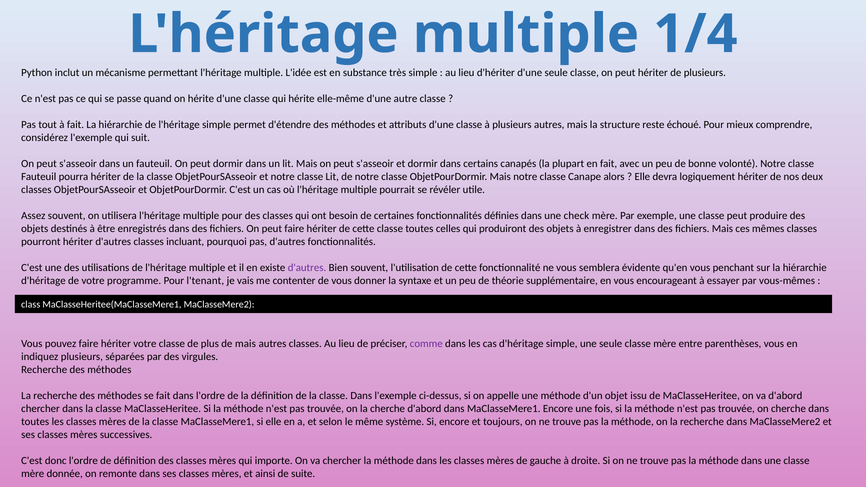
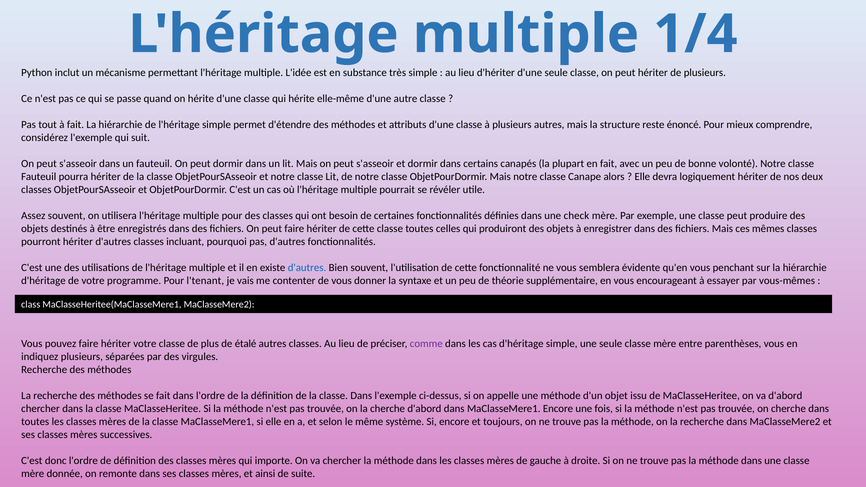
échoué: échoué -> énoncé (684, 125)
d'autres colour: purple -> blue (307, 268)
de mais: mais -> étalé (246, 344)
